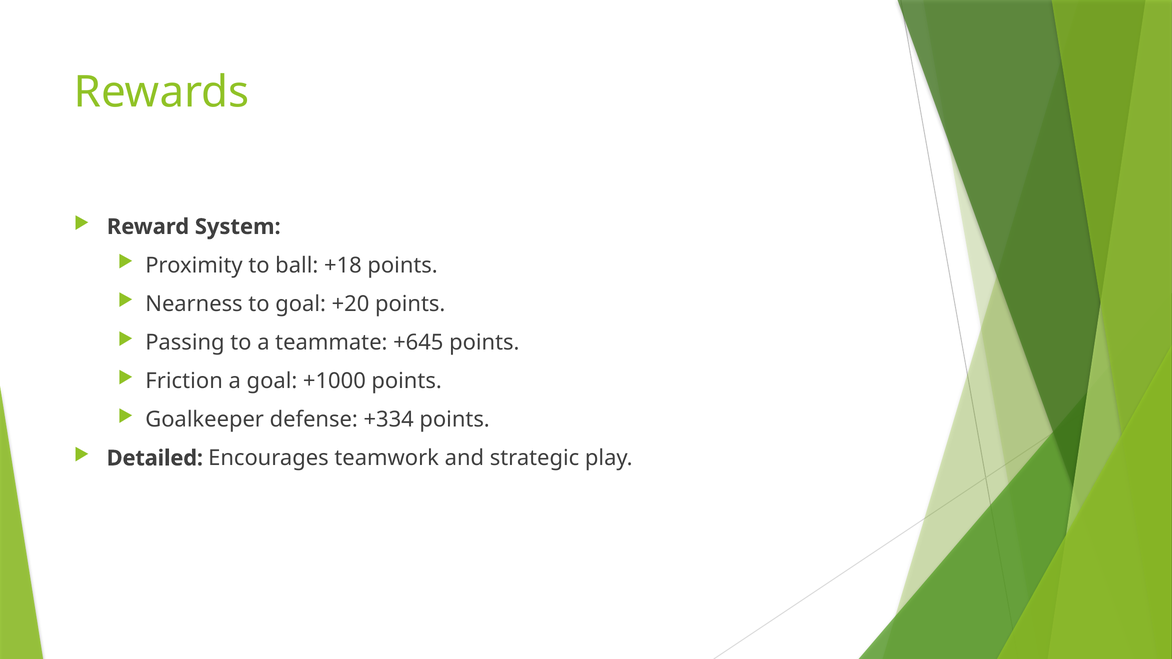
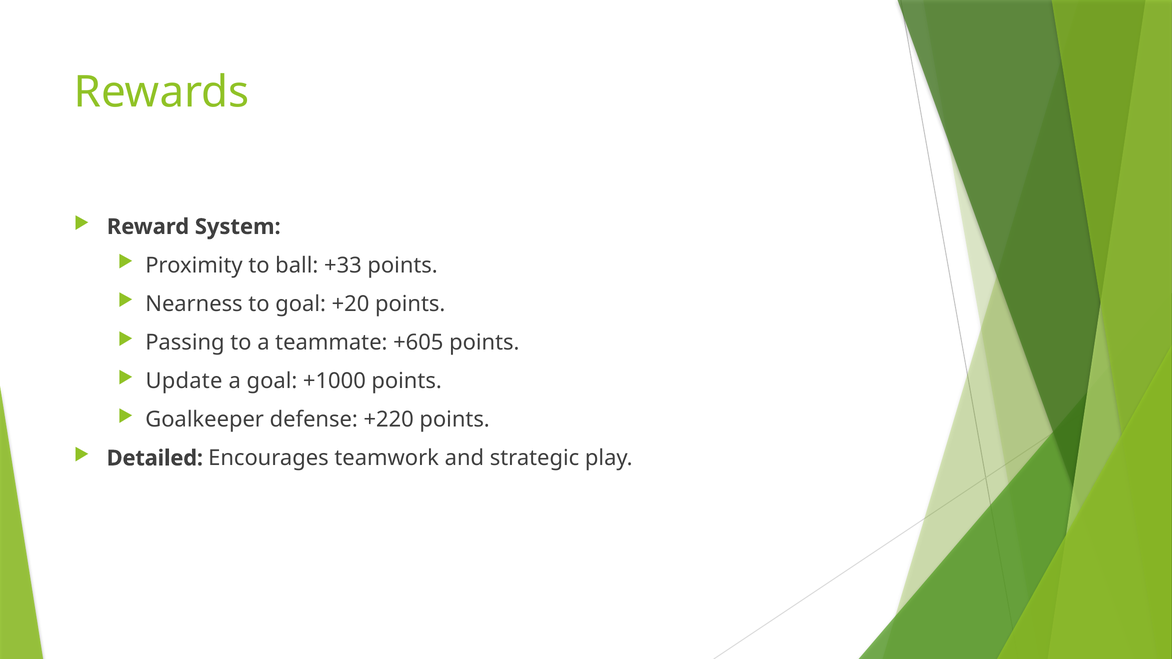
+18: +18 -> +33 (343, 265)
+645: +645 -> +605 (418, 343)
Friction: Friction -> Update (184, 381)
+334: +334 -> +220 (389, 420)
